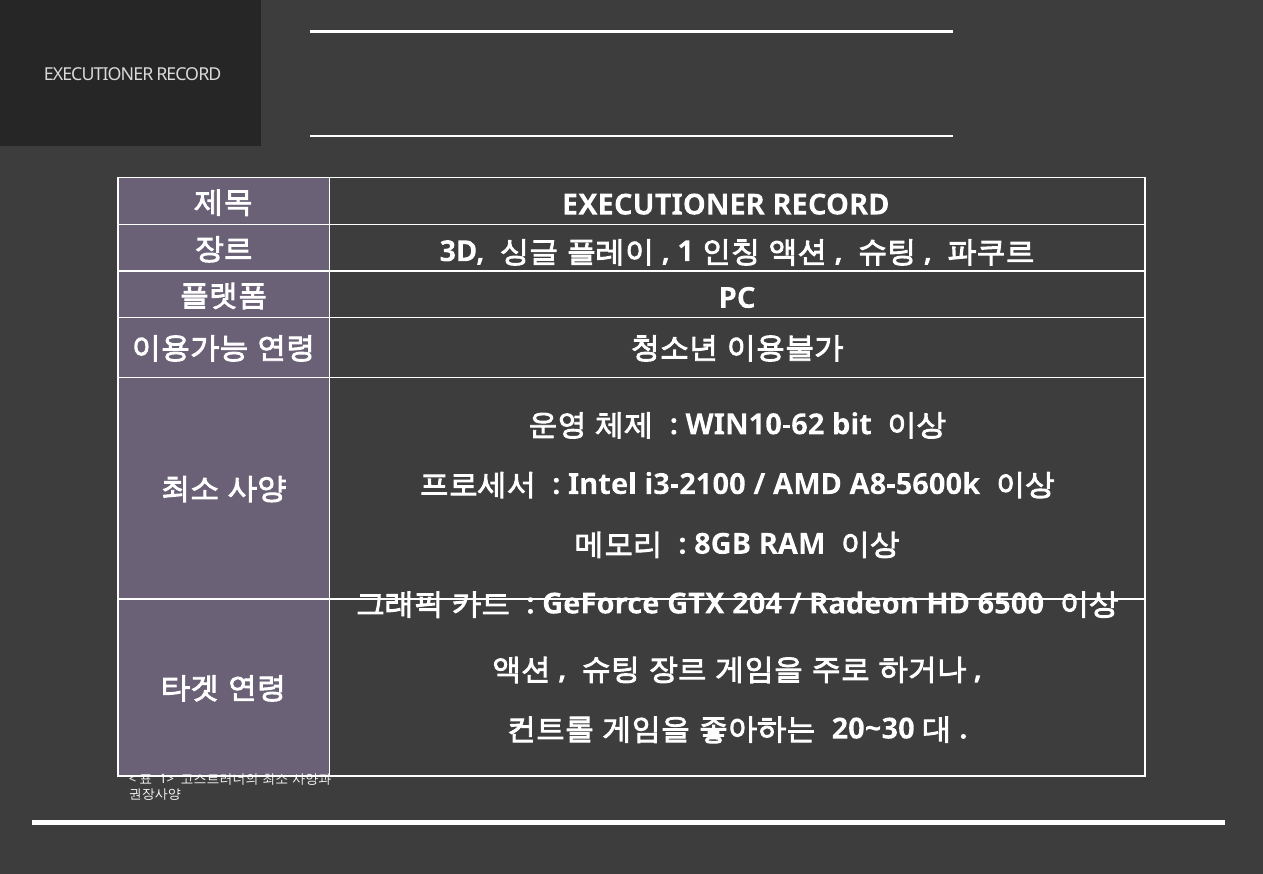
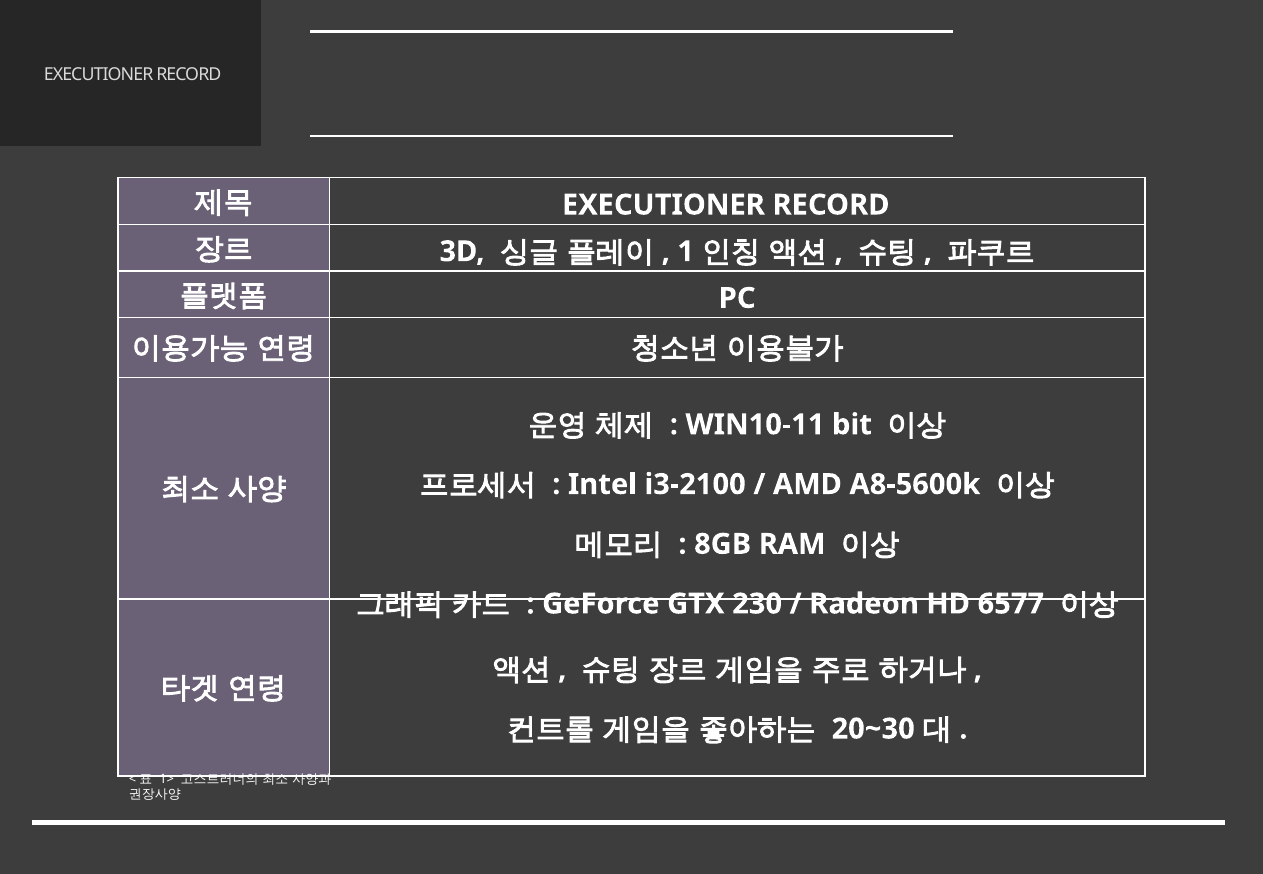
WIN10-62: WIN10-62 -> WIN10-11 (755, 425)
204: 204 -> 230 (757, 604)
6500: 6500 -> 6577 (1011, 604)
